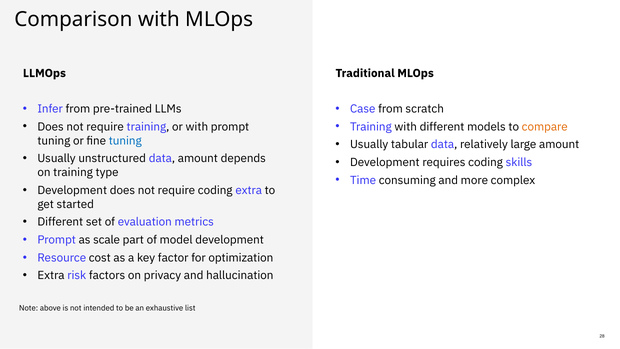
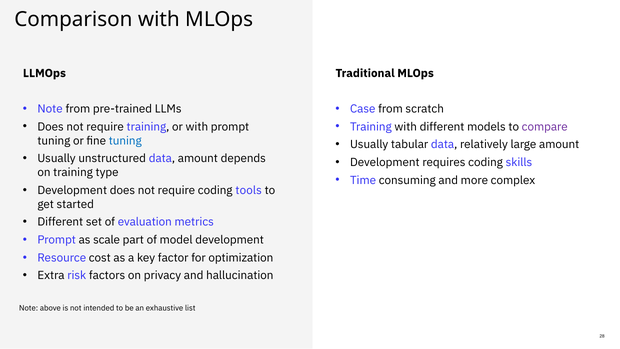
Infer: Infer -> Note (50, 109)
compare colour: orange -> purple (545, 127)
coding extra: extra -> tools (249, 190)
